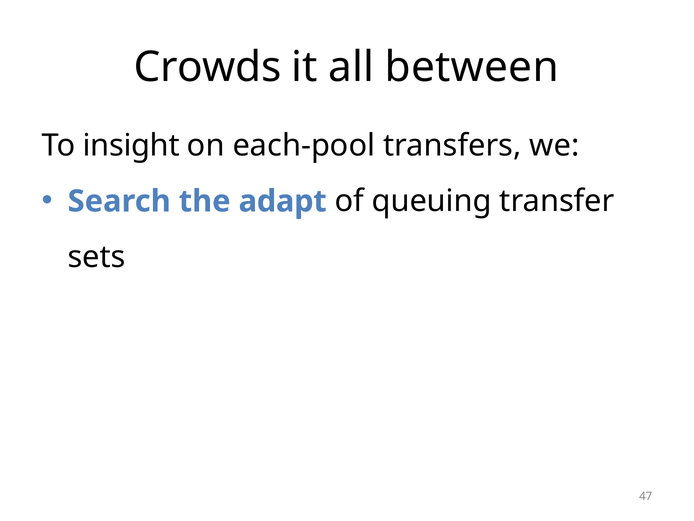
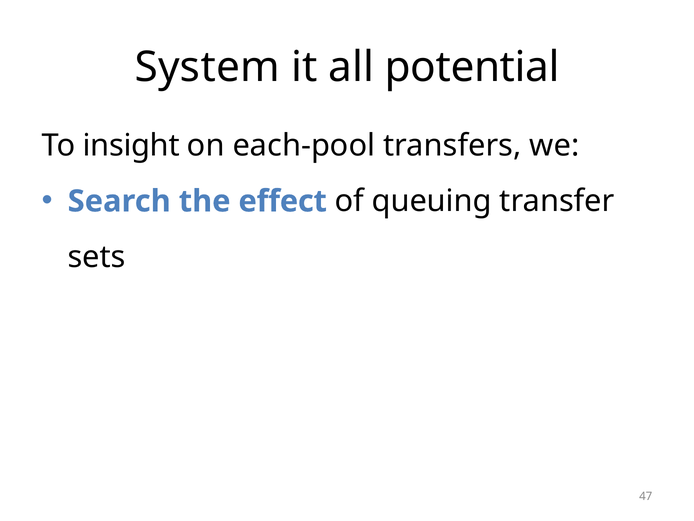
Crowds: Crowds -> System (207, 67)
between: between -> potential (472, 67)
adapt: adapt -> effect (283, 201)
